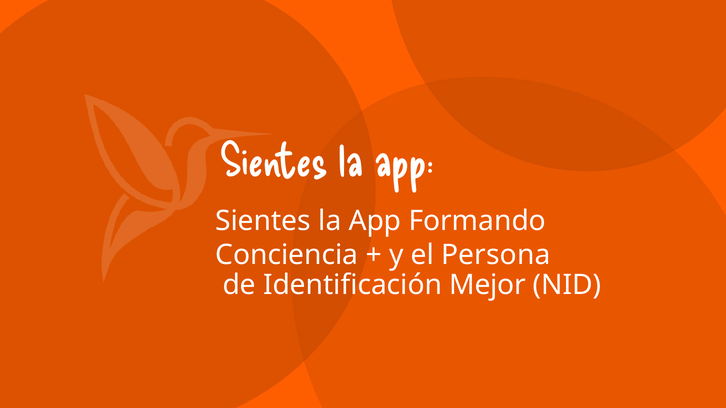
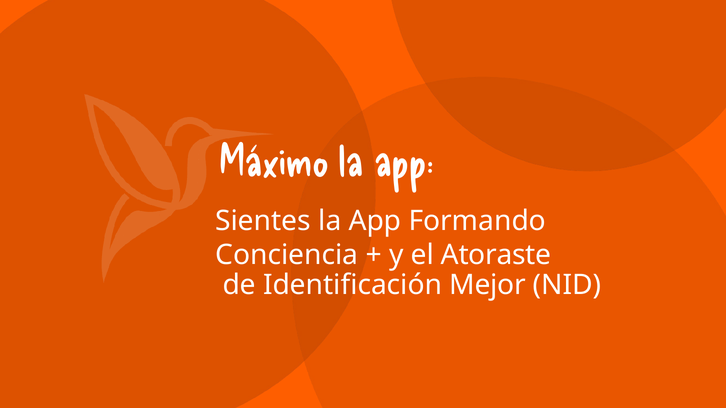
Sientes: Sientes -> Máximo (274, 162)
Persona: Persona -> Atoraste (496, 255)
